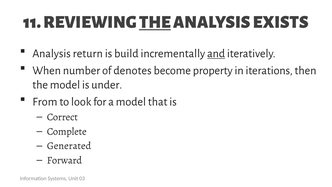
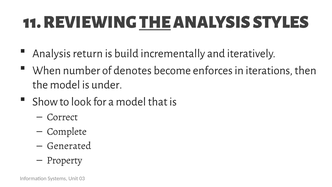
EXISTS: EXISTS -> STYLES (281, 22)
and underline: present -> none (216, 53)
property: property -> enforces (213, 70)
From: From -> Show (45, 102)
Forward: Forward -> Property (64, 160)
